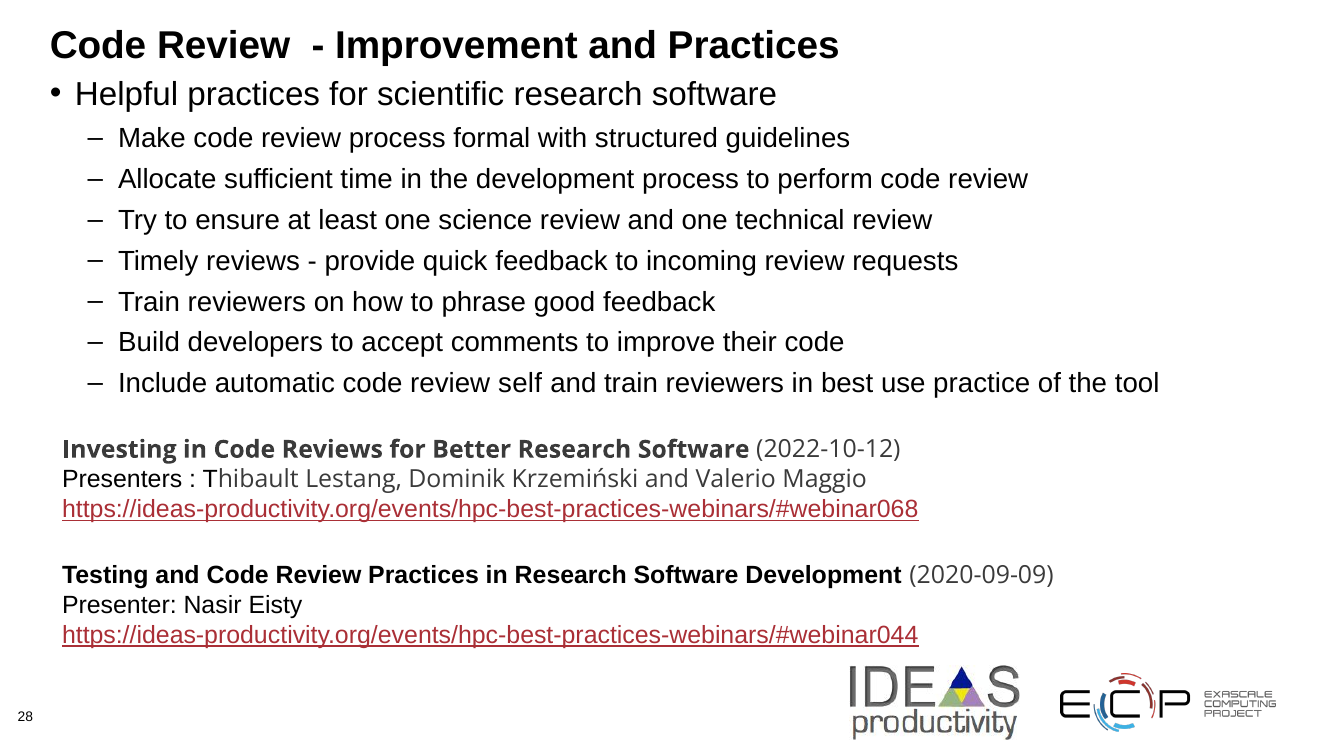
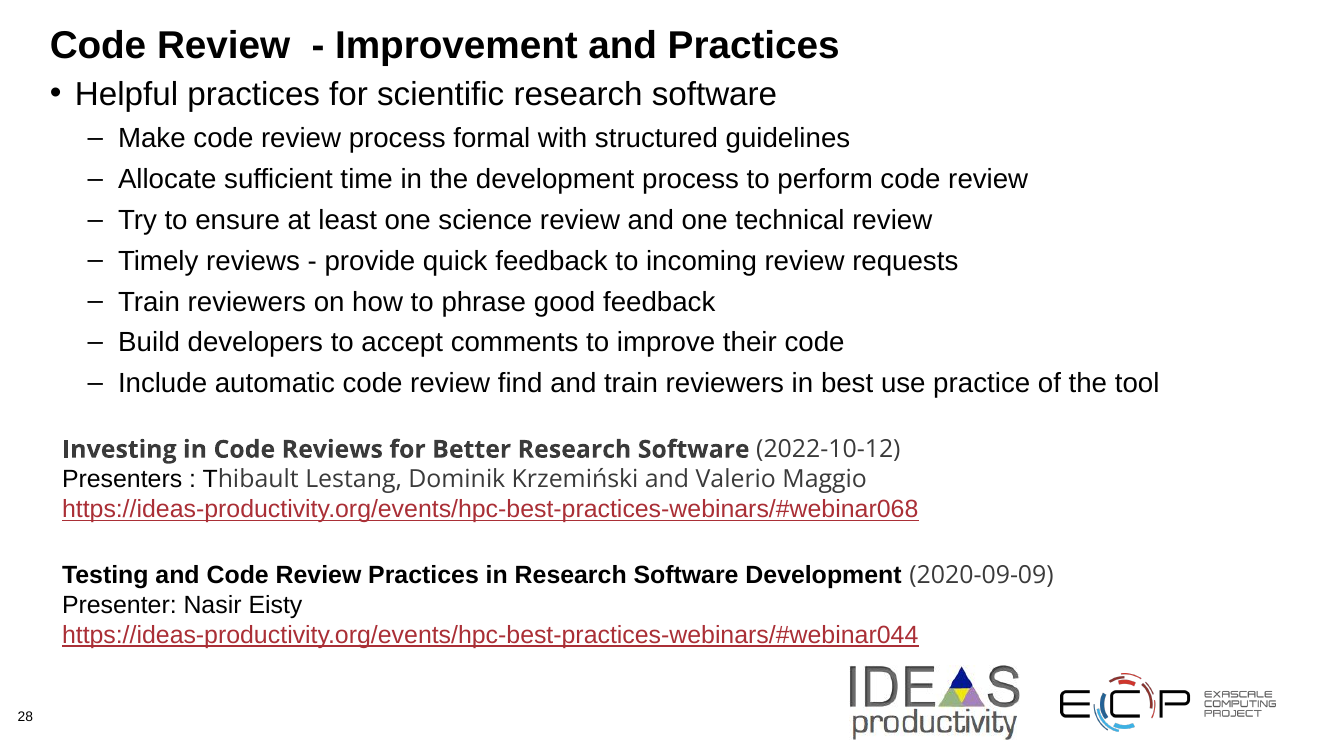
self: self -> find (520, 384)
